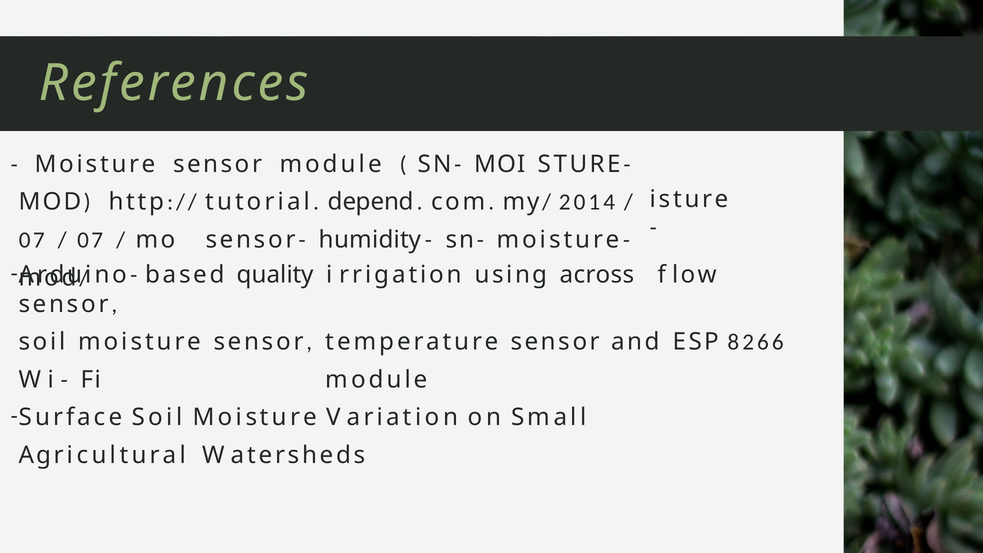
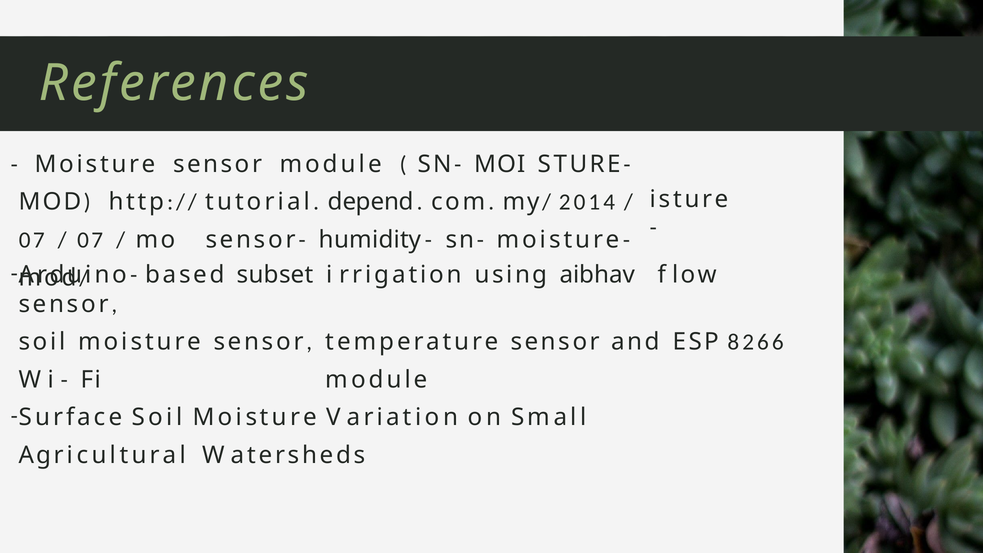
quality: quality -> subset (275, 275)
across: across -> aibhav (597, 275)
